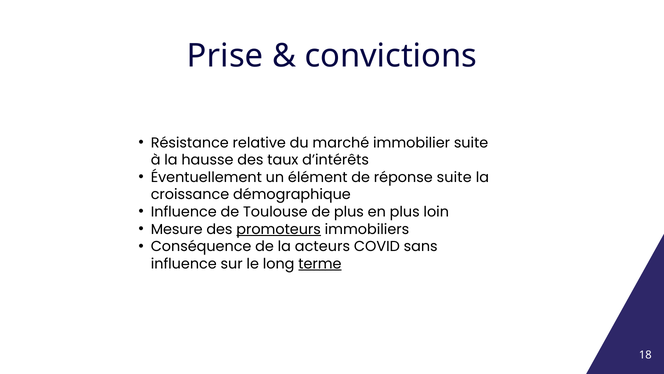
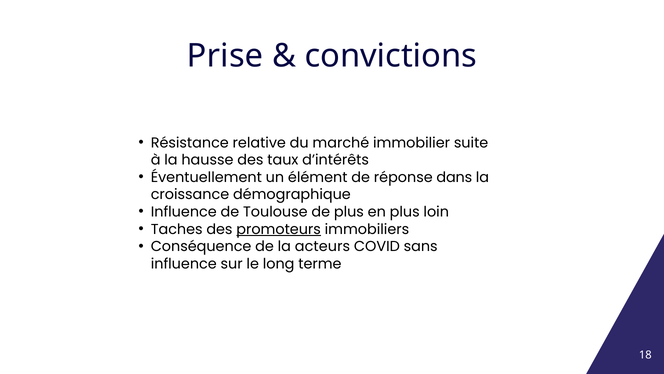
réponse suite: suite -> dans (454, 177)
Mesure: Mesure -> Taches (177, 229)
terme underline: present -> none (320, 263)
